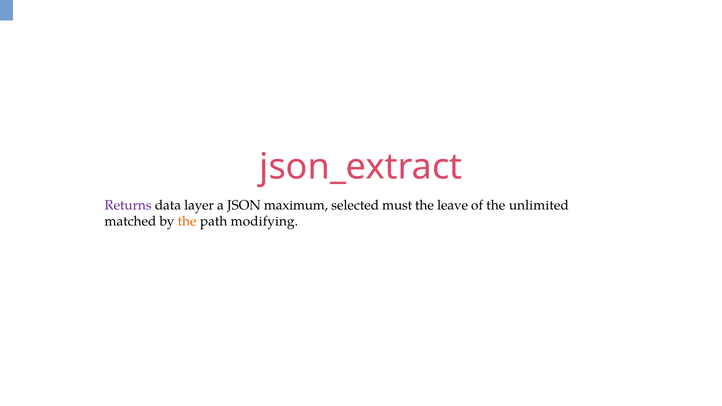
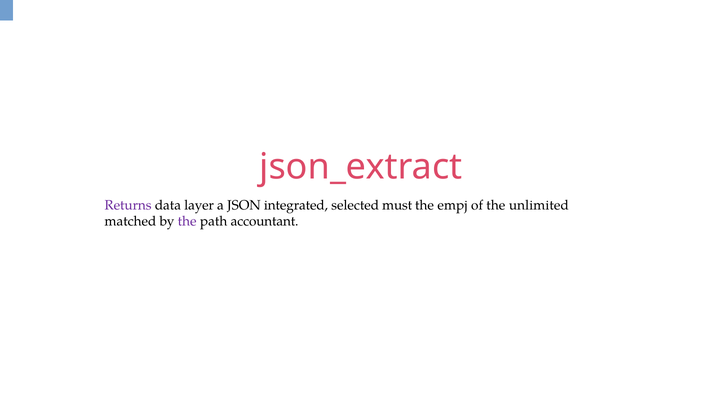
maximum: maximum -> integrated (296, 205)
leave: leave -> empj (452, 205)
the colour: orange -> purple (187, 221)
modifying: modifying -> accountant (265, 221)
